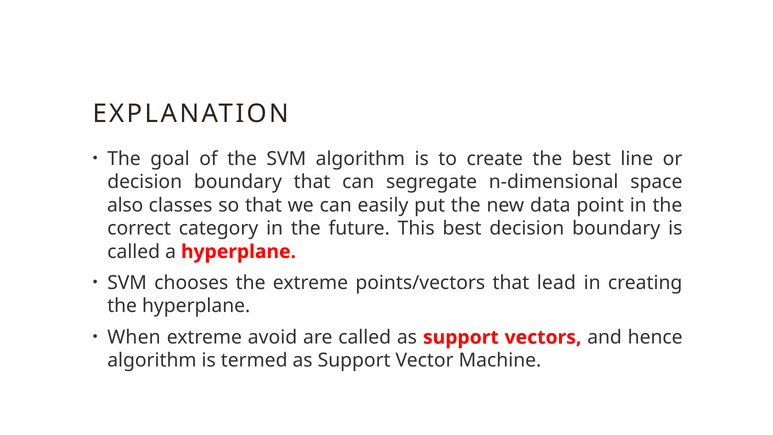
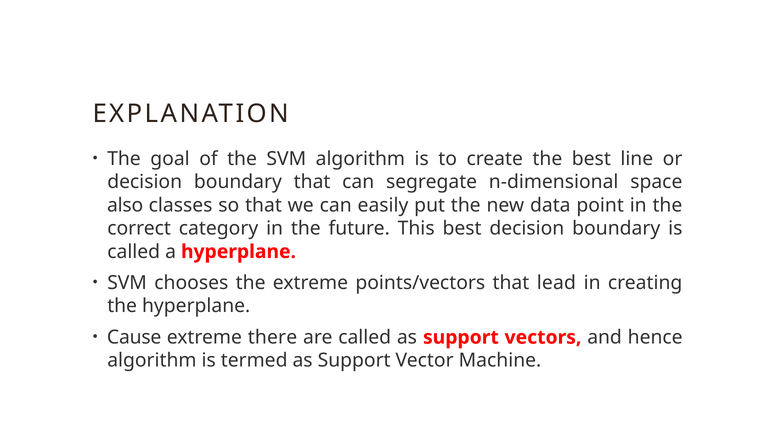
When: When -> Cause (134, 337)
avoid: avoid -> there (272, 337)
